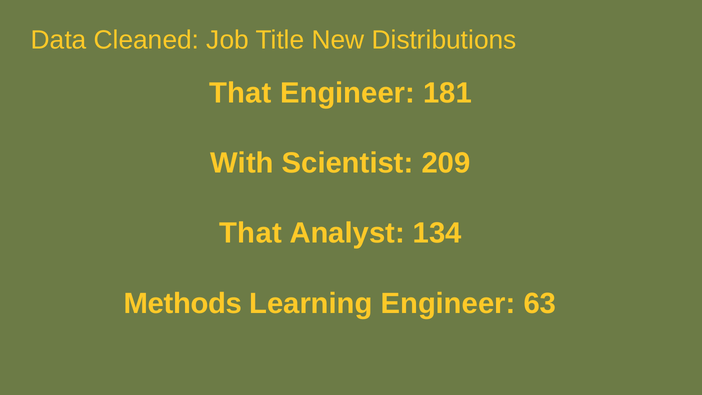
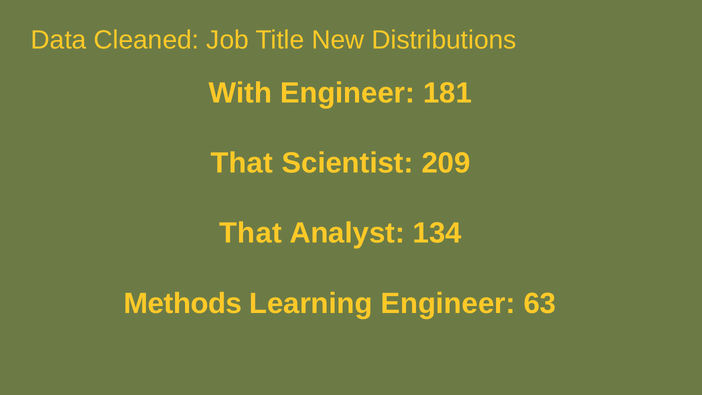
That: That -> With (240, 93)
With: With -> That (242, 163)
